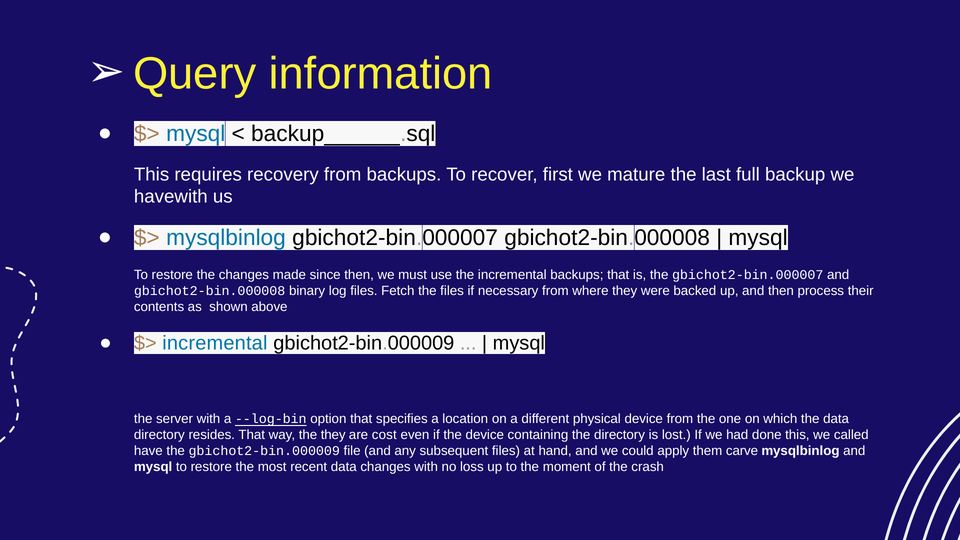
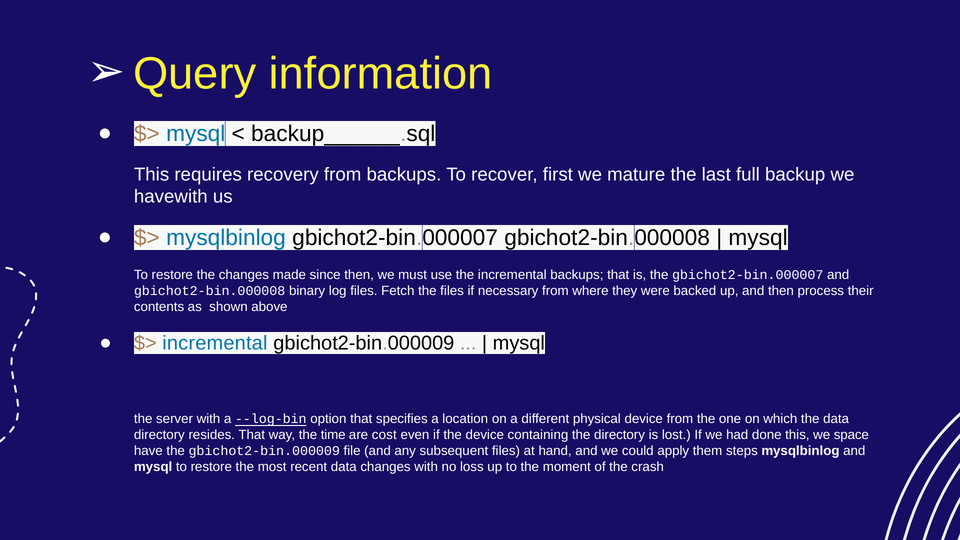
the they: they -> time (333, 435)
called: called -> space (851, 435)
carve: carve -> steps (742, 451)
